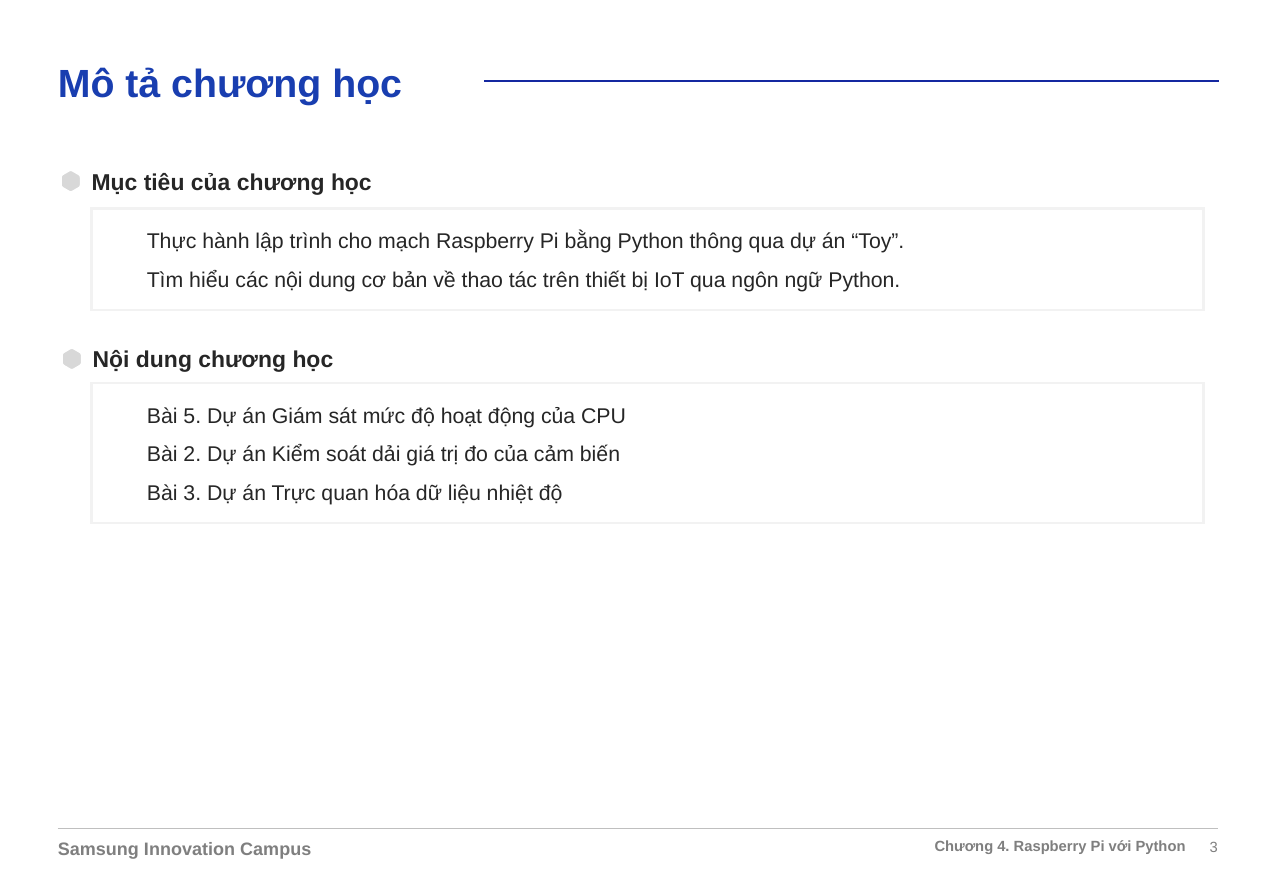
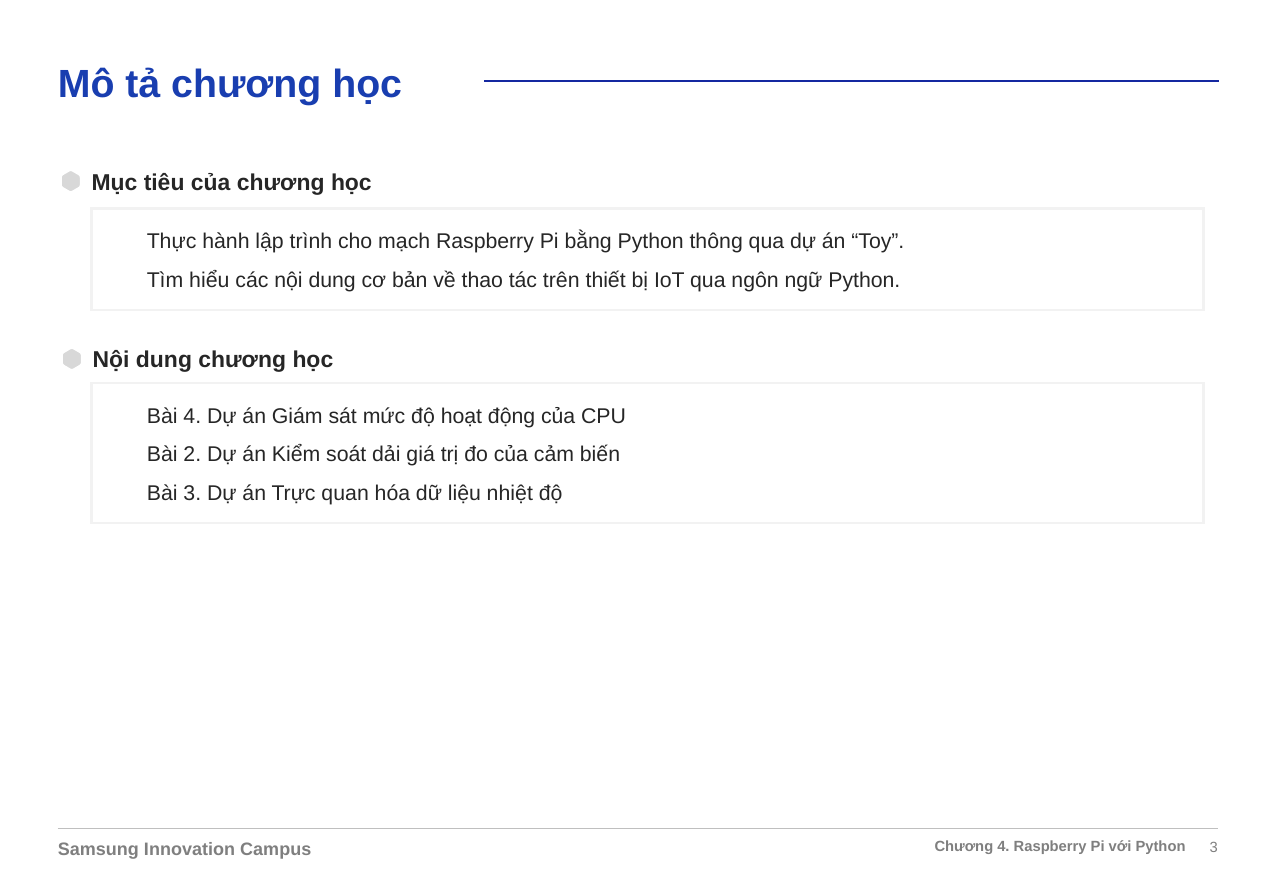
Bài 5: 5 -> 4 (192, 416)
